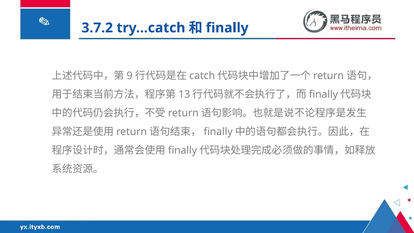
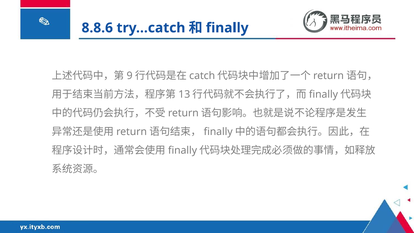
3.7.2: 3.7.2 -> 8.8.6 (97, 28)
